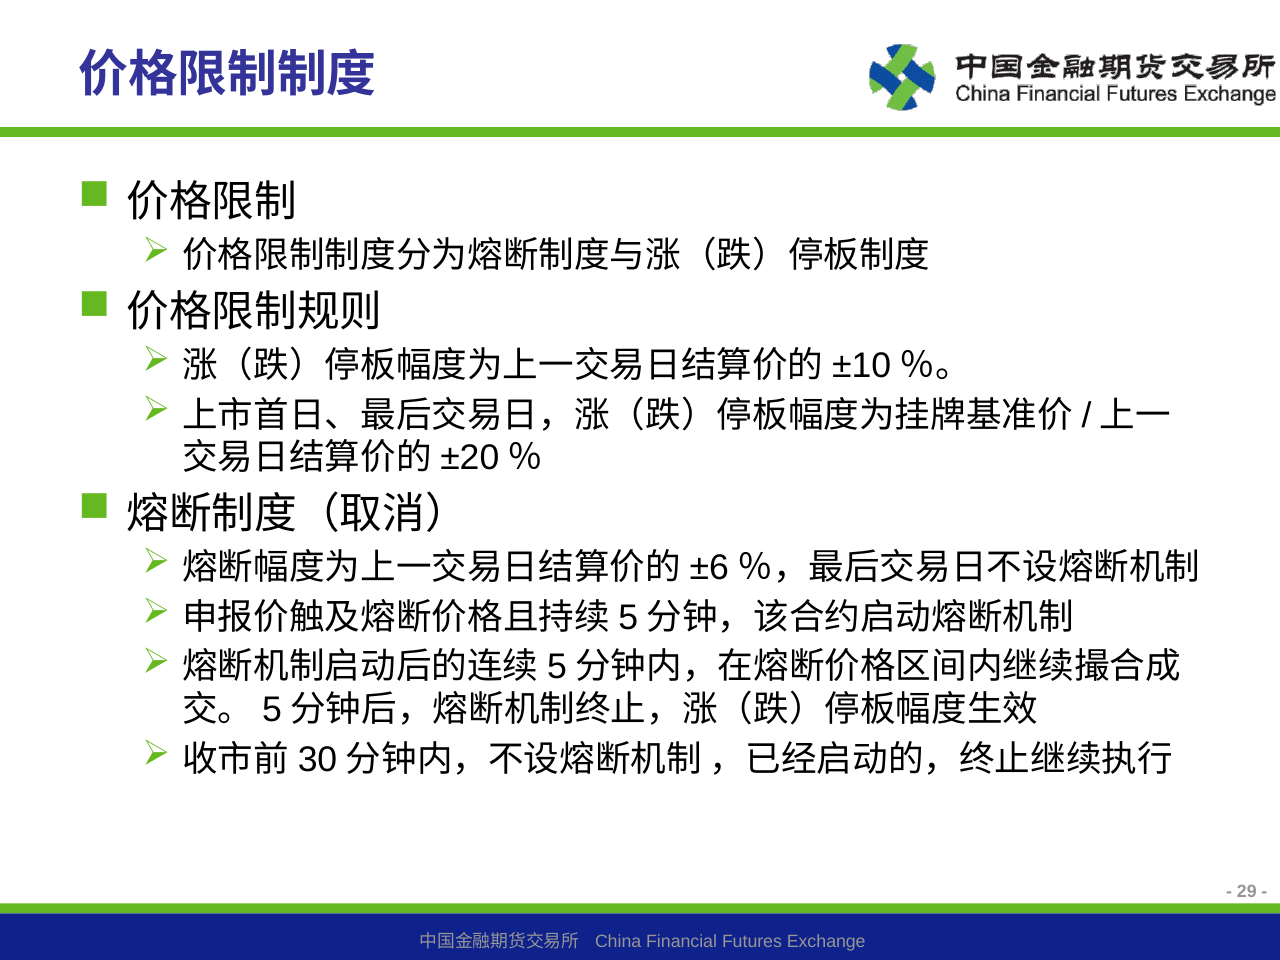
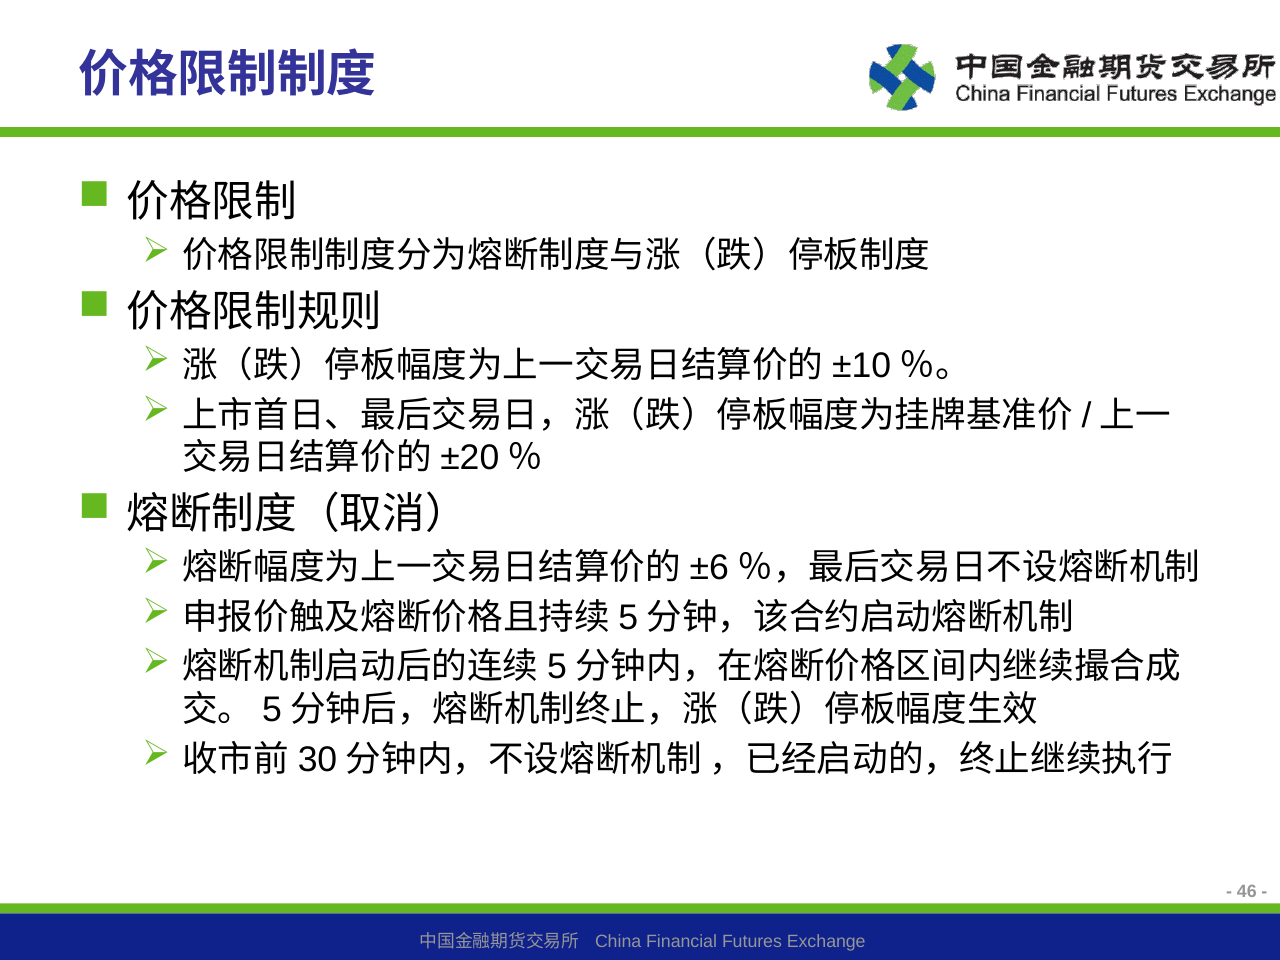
29: 29 -> 46 (1247, 891)
